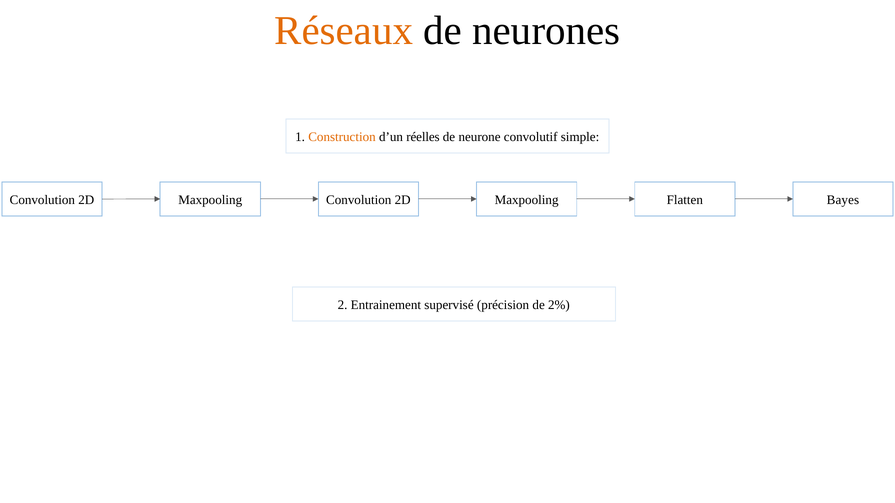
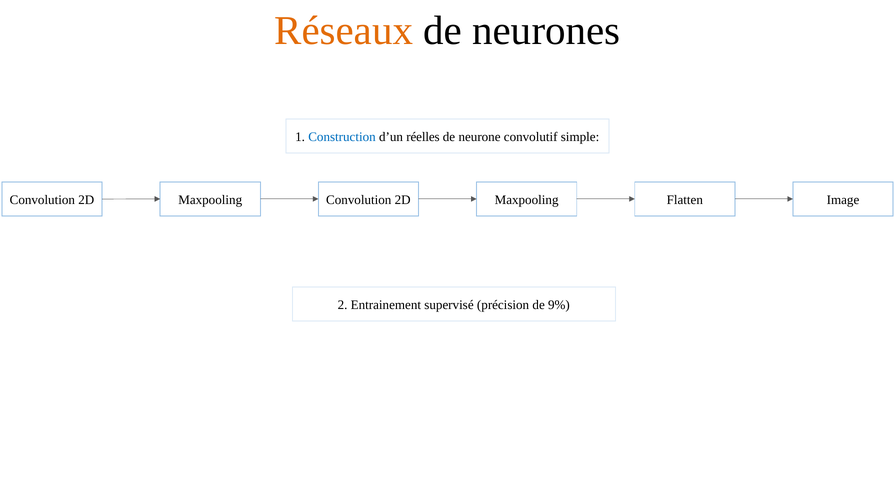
Construction colour: orange -> blue (342, 137)
Bayes: Bayes -> Image (843, 200)
2%: 2% -> 9% (559, 305)
